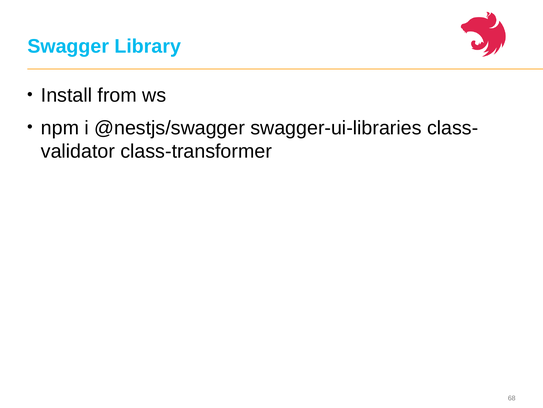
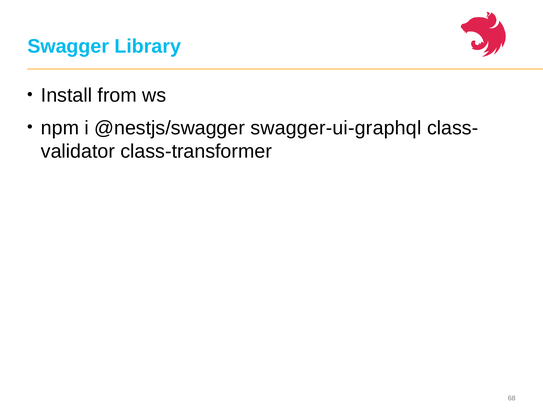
swagger-ui-libraries: swagger-ui-libraries -> swagger-ui-graphql (336, 128)
